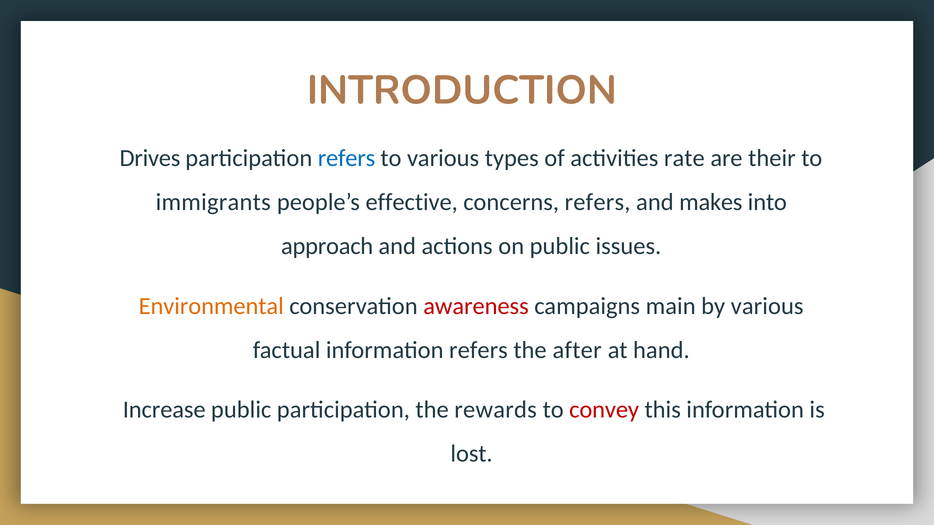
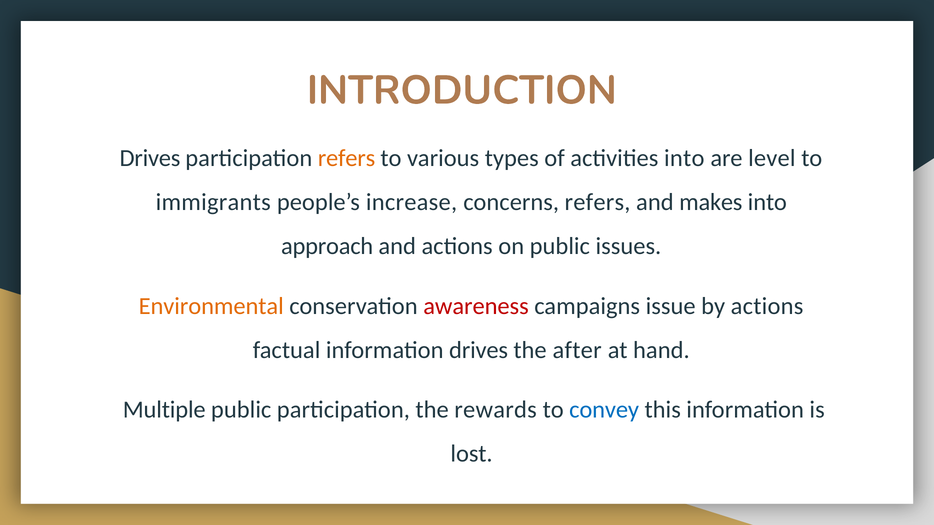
refers colour: blue -> orange (347, 158)
activities rate: rate -> into (684, 158)
their: their -> level (772, 158)
effective: effective -> increase (412, 202)
main: main -> issue (671, 306)
by various: various -> actions (767, 306)
information refers: refers -> drives (479, 350)
Increase: Increase -> Multiple (164, 410)
convey colour: red -> blue (604, 410)
